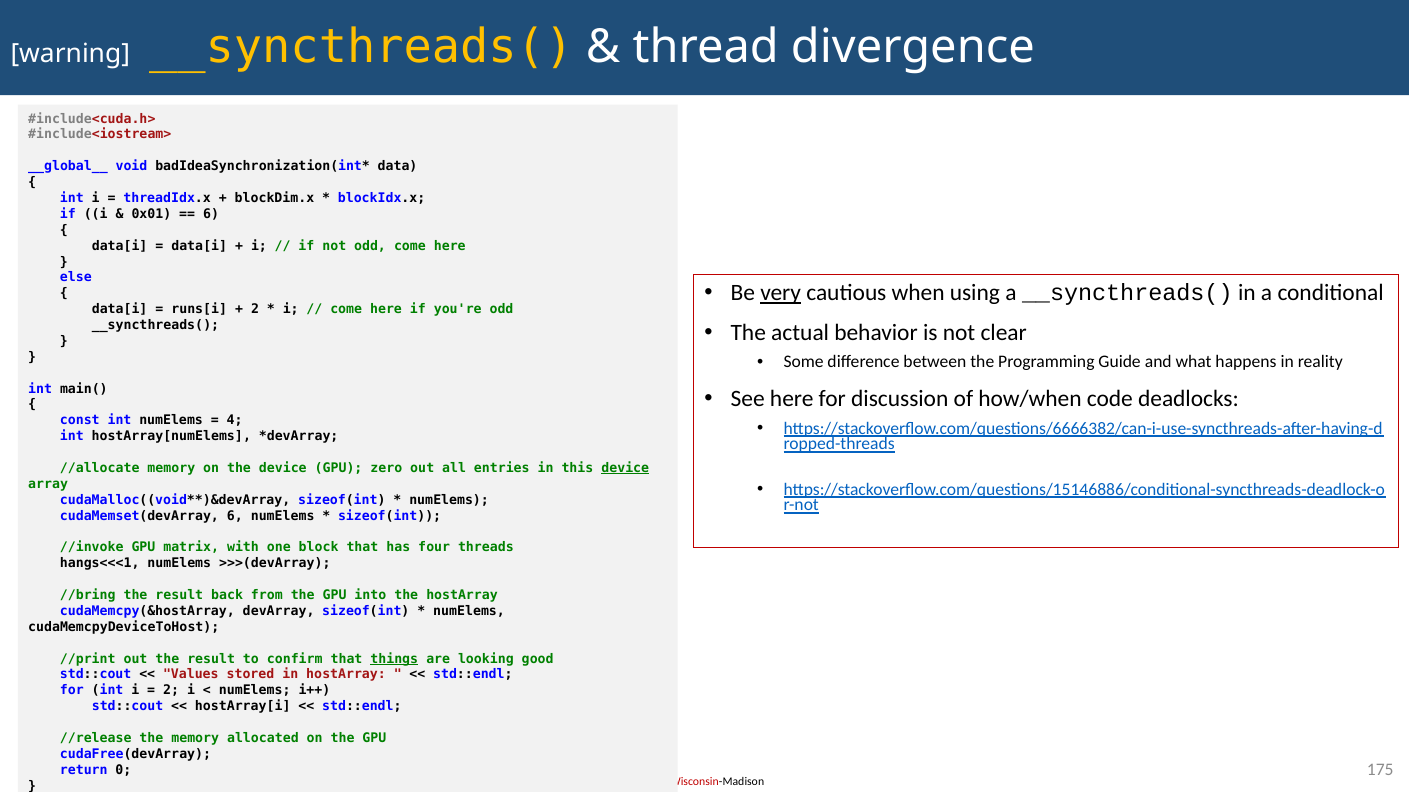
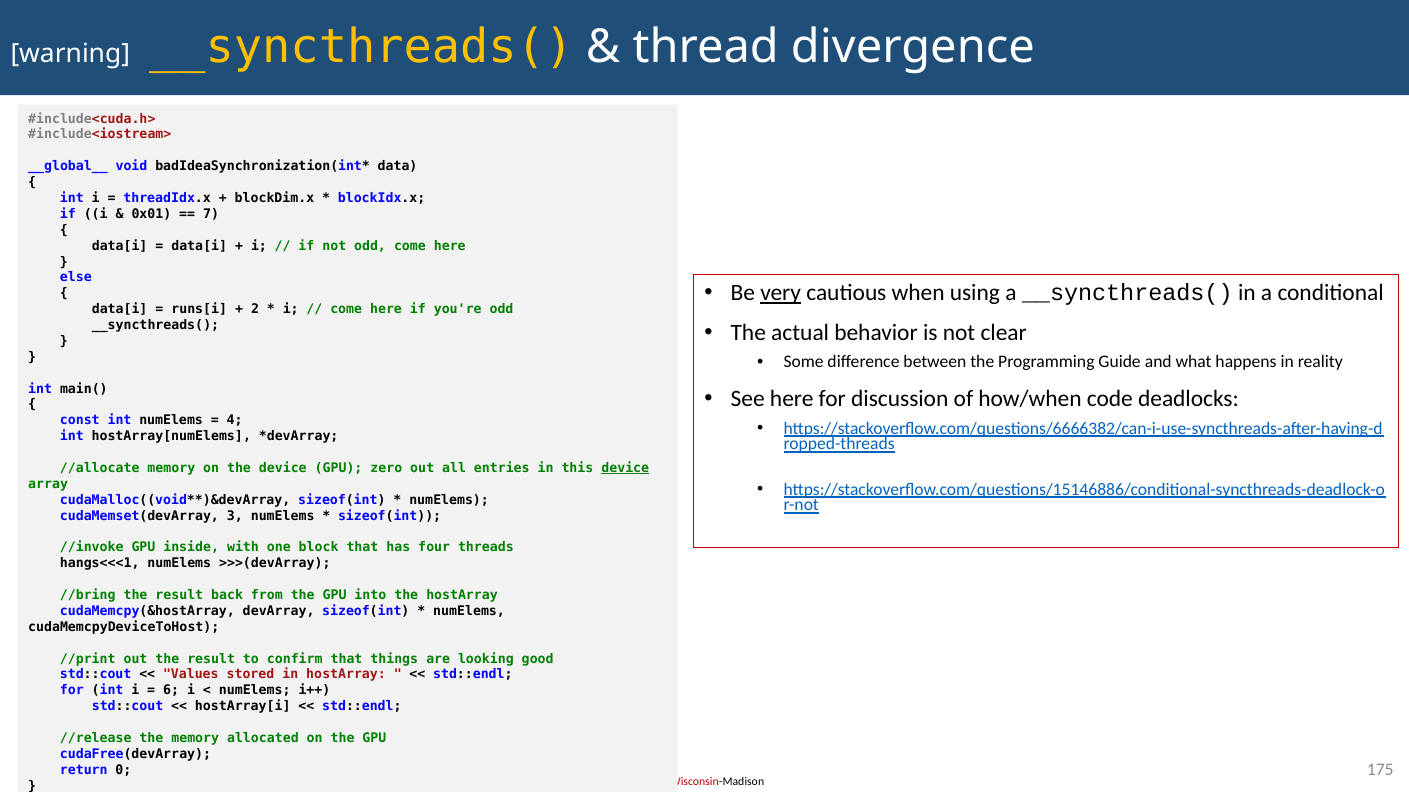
6: 6 -> 7 (211, 214)
cudaMemset(devArray 6: 6 -> 3 (235, 516)
matrix: matrix -> inside (191, 548)
things underline: present -> none (394, 659)
2: 2 -> 6 (171, 691)
